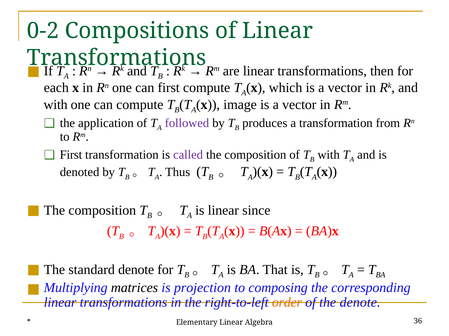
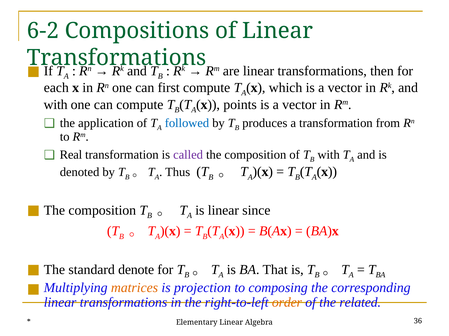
0-2: 0-2 -> 6-2 (43, 31)
image: image -> points (240, 105)
followed colour: purple -> blue (187, 123)
First: First -> Real (71, 155)
matrices colour: black -> orange (135, 288)
the denote: denote -> related (360, 303)
